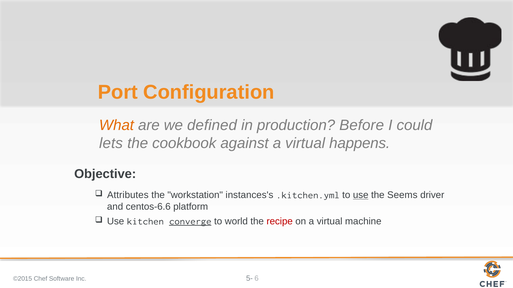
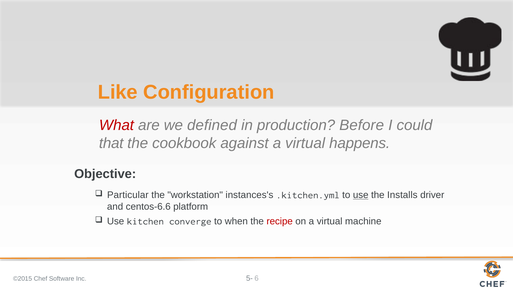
Port: Port -> Like (118, 92)
What colour: orange -> red (117, 125)
lets: lets -> that (111, 143)
Attributes: Attributes -> Particular (128, 195)
Seems: Seems -> Installs (402, 195)
converge underline: present -> none (190, 222)
world: world -> when (236, 222)
